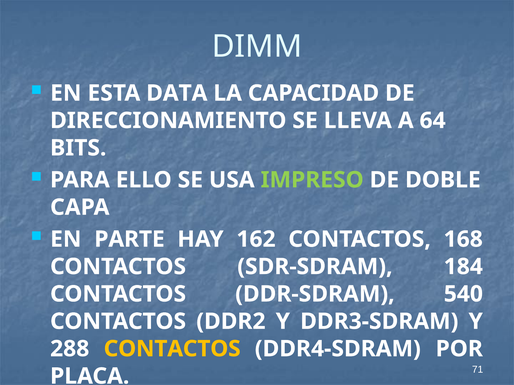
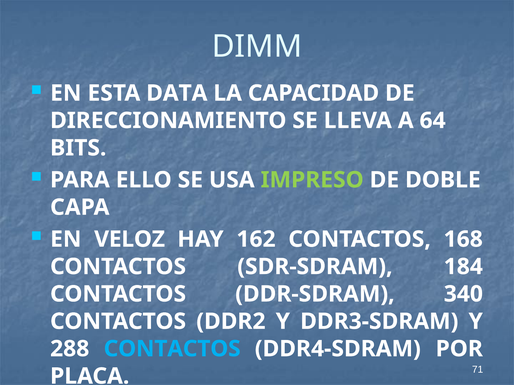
PARTE: PARTE -> VELOZ (130, 240)
540: 540 -> 340 (463, 294)
CONTACTOS colour: yellow -> light blue (172, 349)
